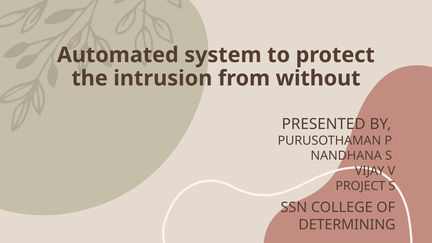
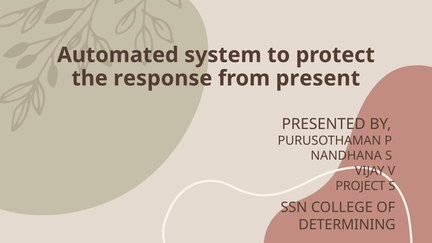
intrusion: intrusion -> response (163, 78)
without: without -> present (318, 78)
